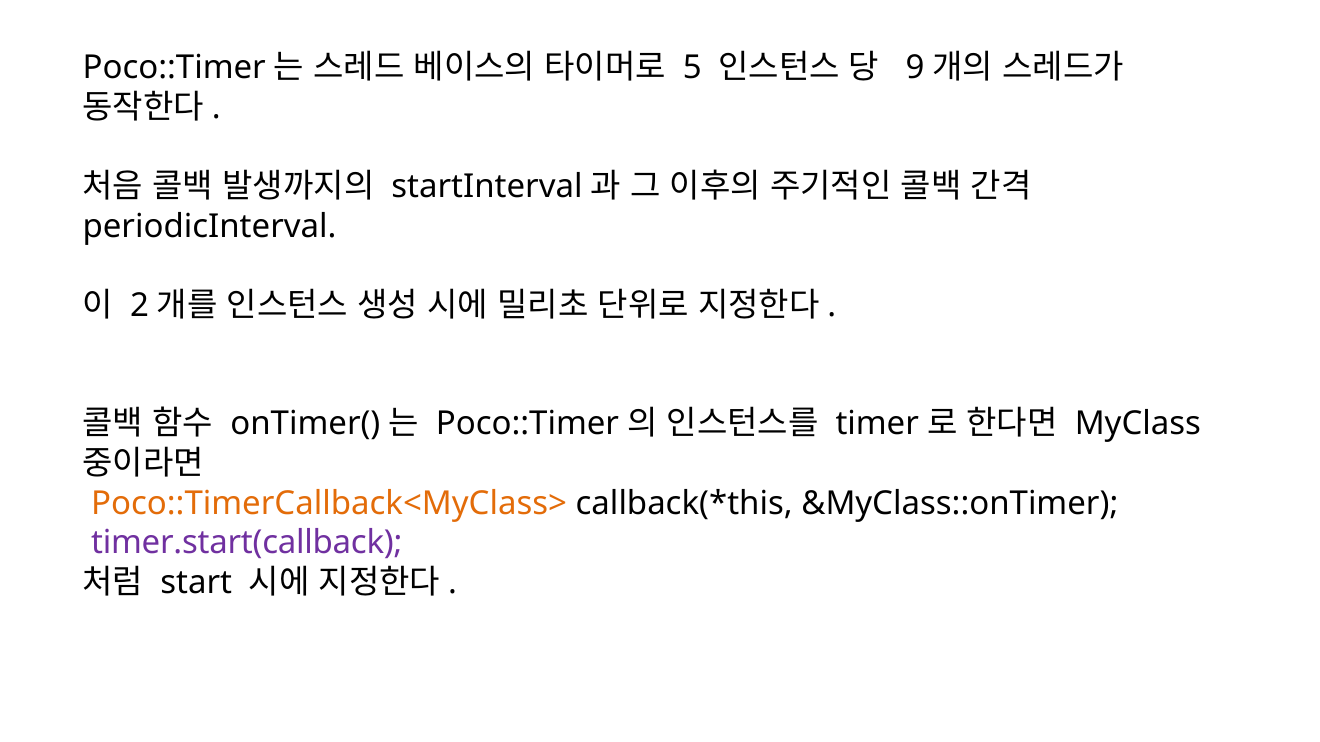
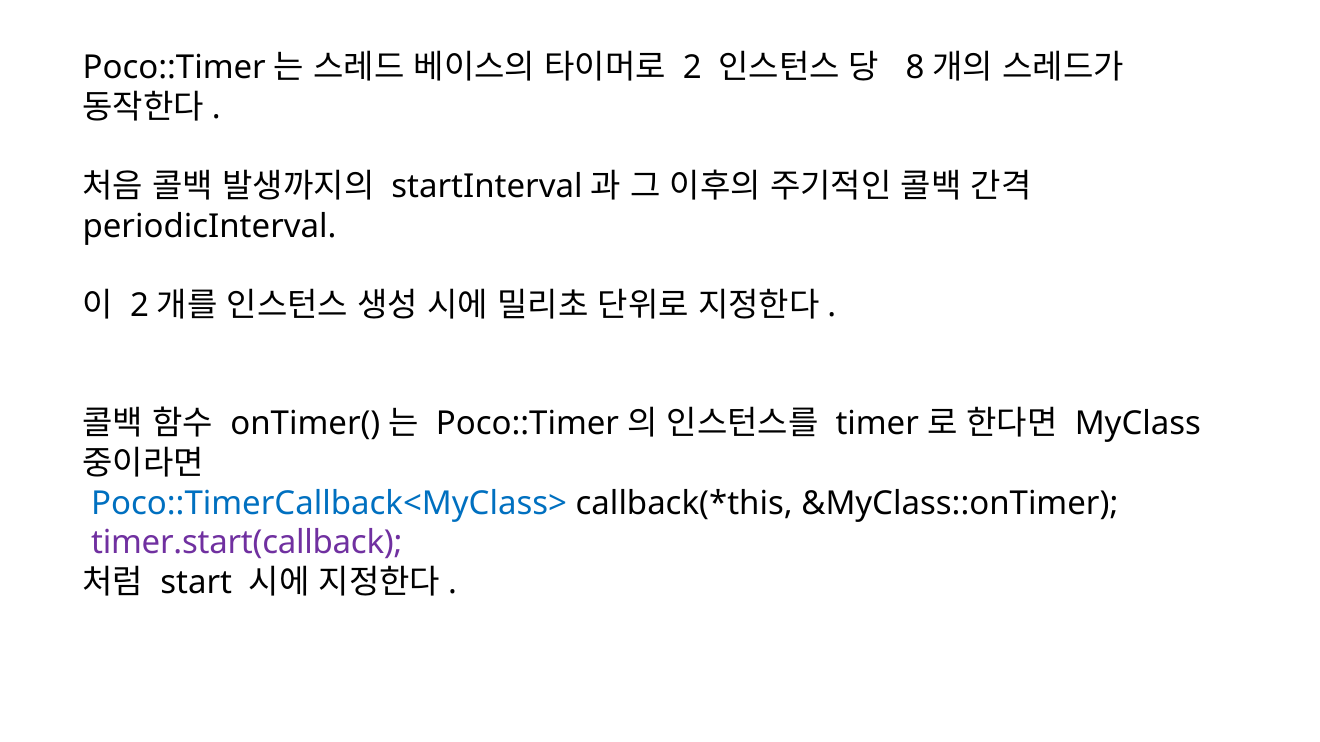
5: 5 -> 2 (692, 68)
9: 9 -> 8 (915, 68)
Poco::TimerCallback<MyClass> colour: orange -> blue (329, 503)
